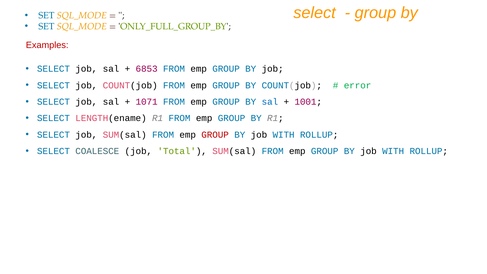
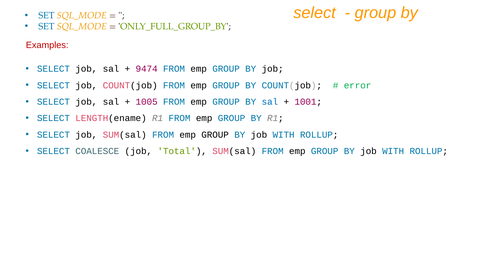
6853: 6853 -> 9474 (147, 69)
1071: 1071 -> 1005 (147, 102)
GROUP colour: red -> black (215, 135)
